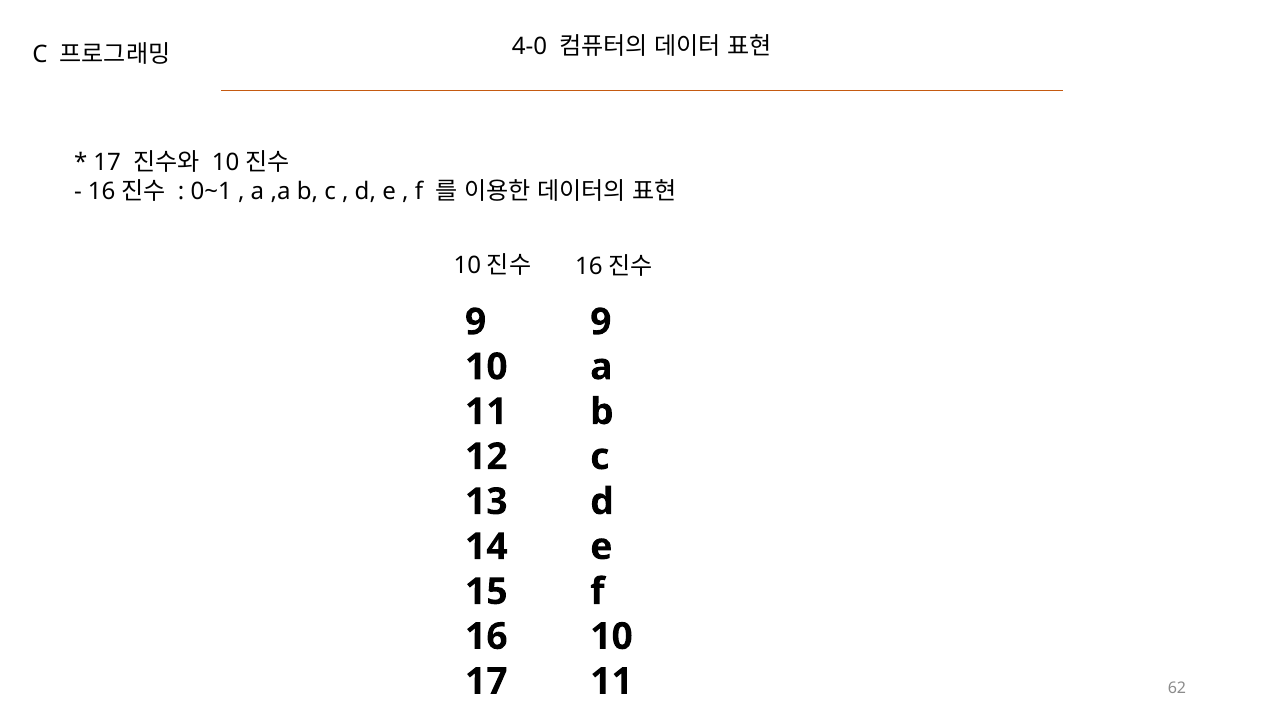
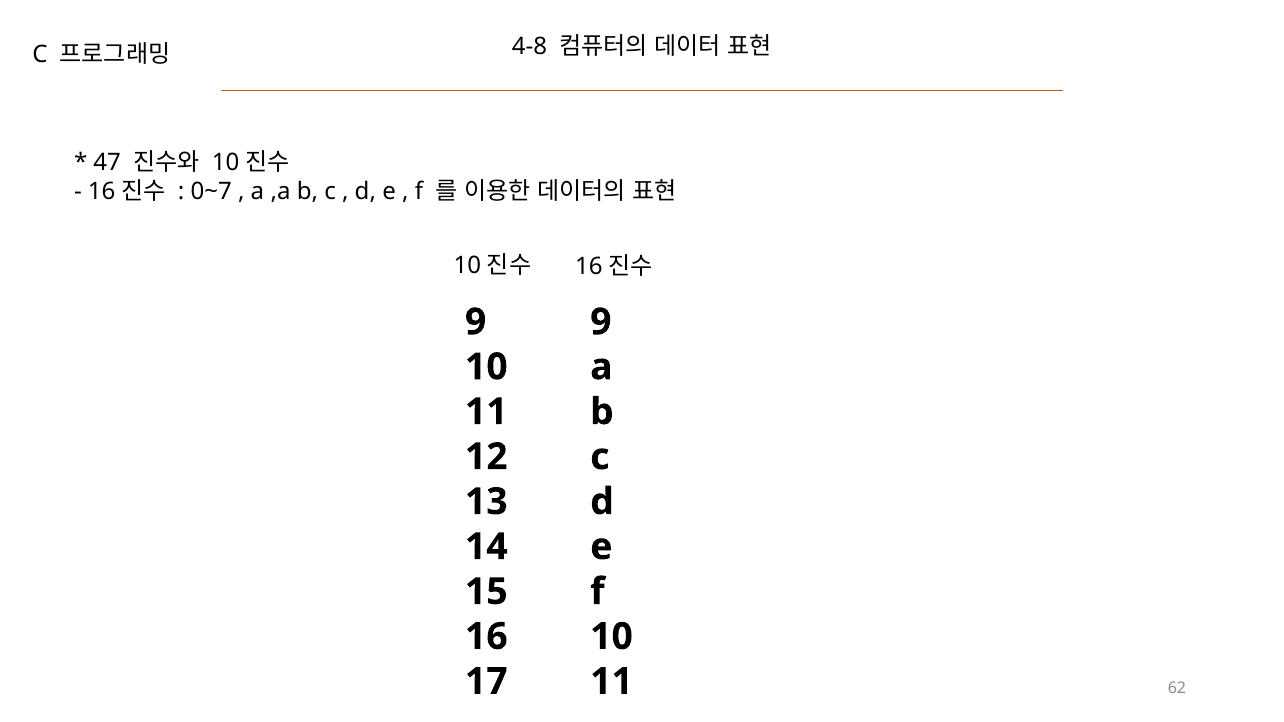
4-0: 4-0 -> 4-8 (530, 47)
17: 17 -> 47 (107, 163)
0~1: 0~1 -> 0~7 (211, 192)
